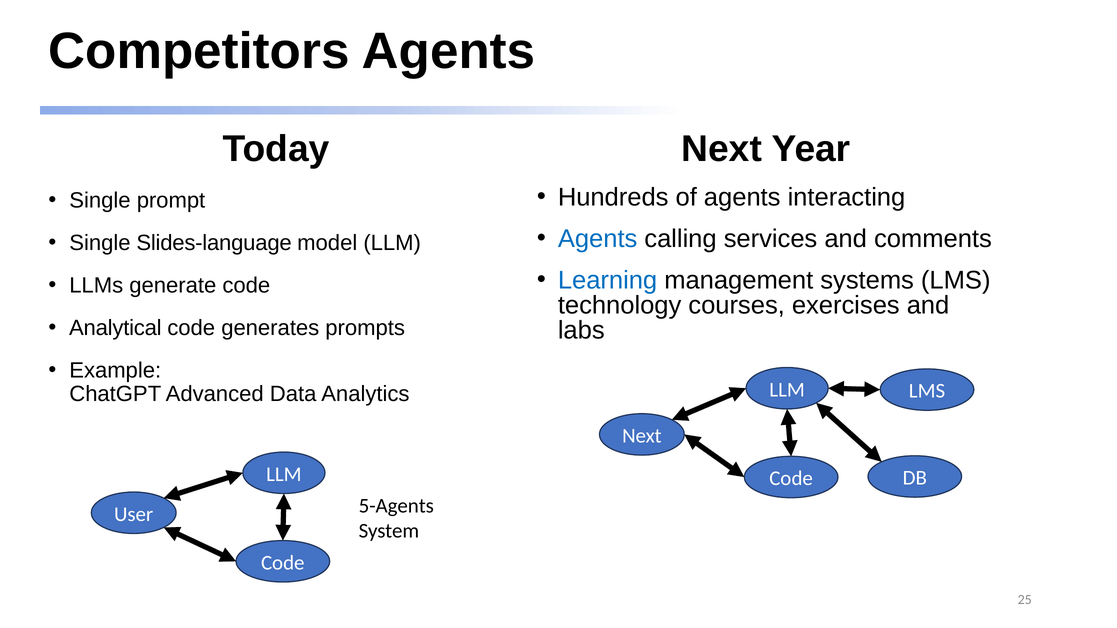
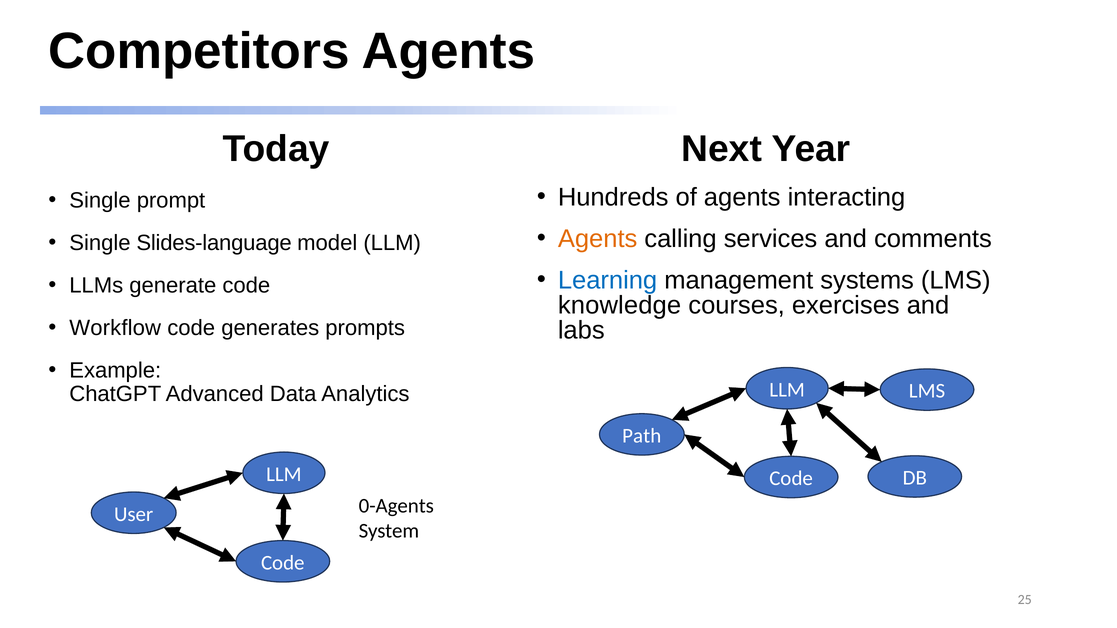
Agents colour: blue -> orange (598, 239)
technology: technology -> knowledge (620, 305)
Analytical: Analytical -> Workflow (115, 328)
Next: Next -> Path (642, 436)
5-Agents: 5-Agents -> 0-Agents (396, 506)
